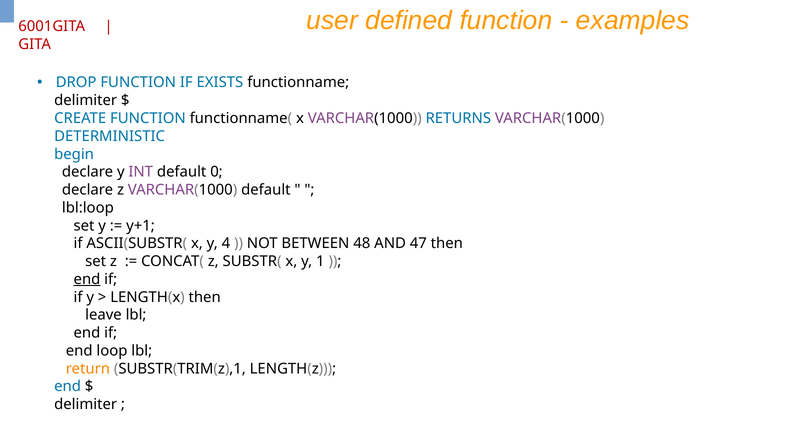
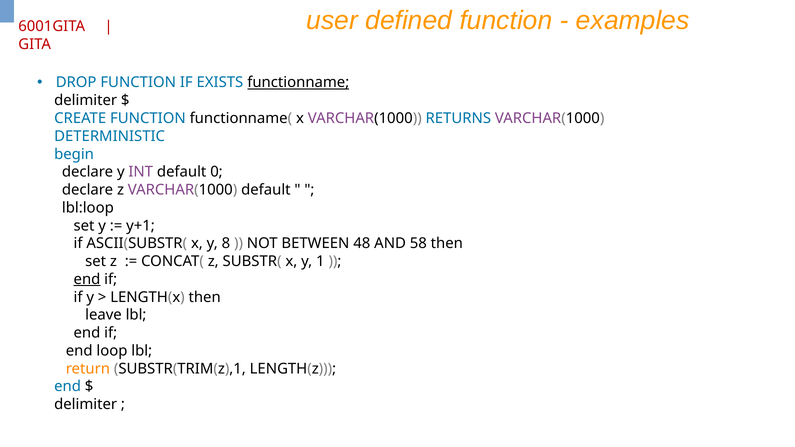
functionname underline: none -> present (298, 83)
4: 4 -> 8 (226, 244)
47: 47 -> 58 (418, 244)
